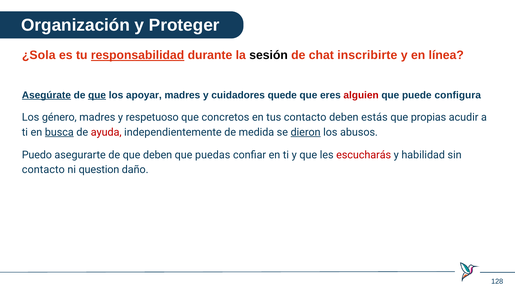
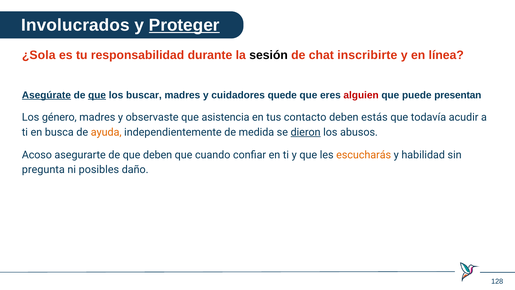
Organización: Organización -> Involucrados (76, 25)
Proteger underline: none -> present (184, 25)
responsabilidad underline: present -> none (138, 55)
apoyar: apoyar -> buscar (144, 95)
configura: configura -> presentan (458, 95)
respetuoso: respetuoso -> observaste (152, 117)
concretos: concretos -> asistencia (225, 117)
propias: propias -> todavía (428, 117)
busca underline: present -> none (59, 132)
ayuda colour: red -> orange (106, 132)
Puedo: Puedo -> Acoso (37, 155)
puedas: puedas -> cuando (213, 155)
escucharás colour: red -> orange (364, 155)
contacto: contacto -> pregunta (43, 170)
question: question -> posibles (99, 170)
